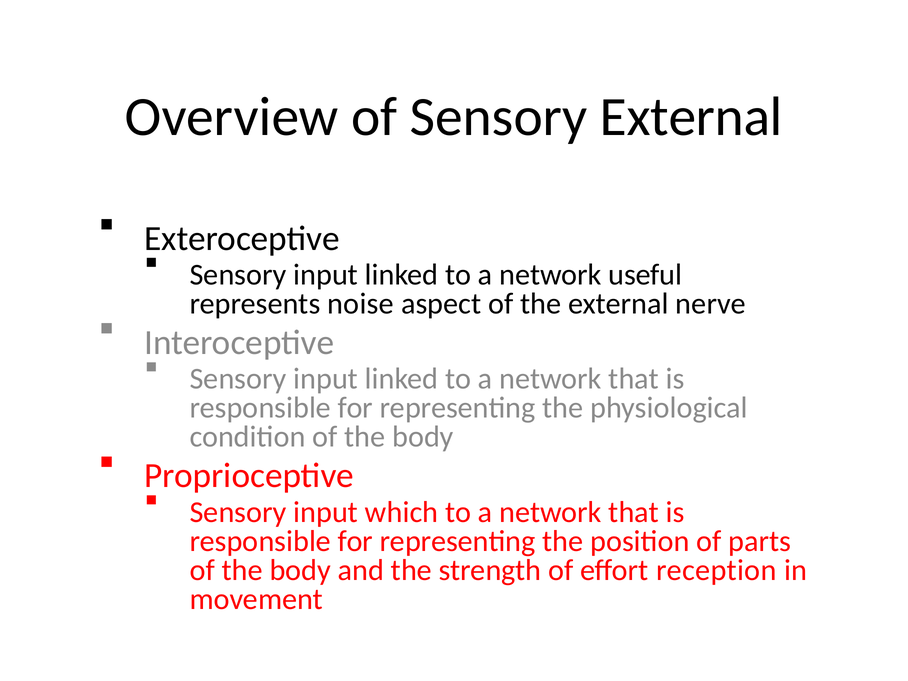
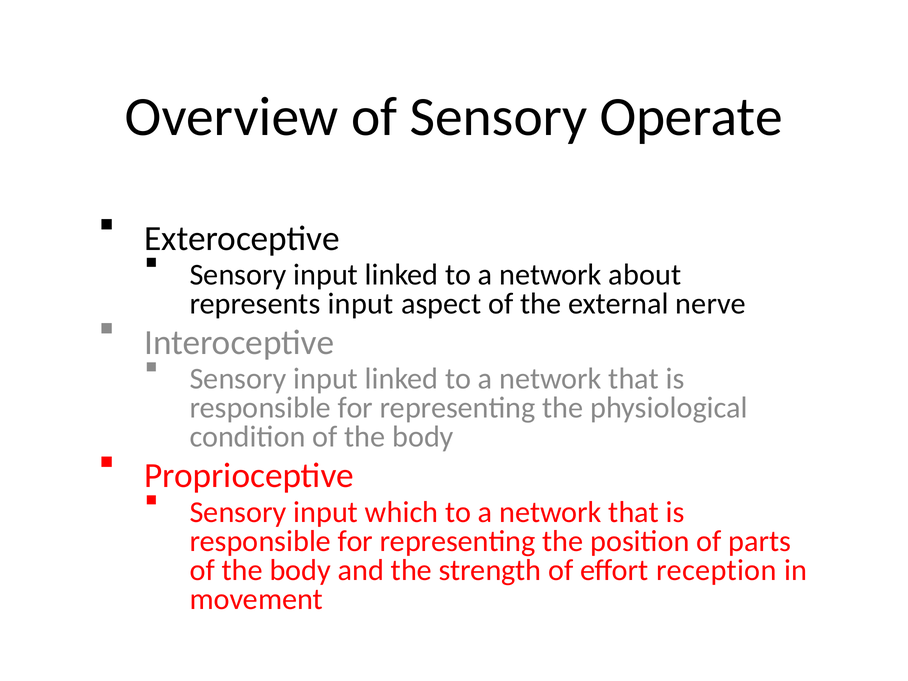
Sensory External: External -> Operate (691, 117)
useful: useful -> about (645, 275)
represents noise: noise -> input (361, 304)
